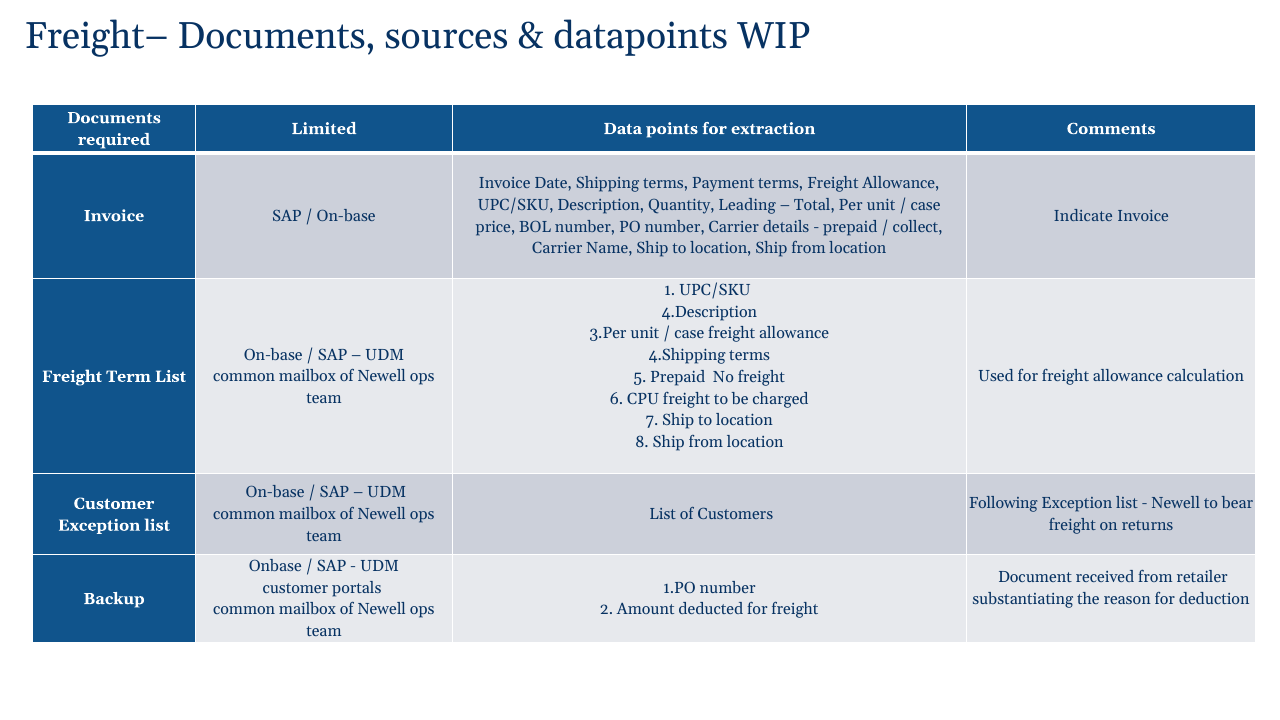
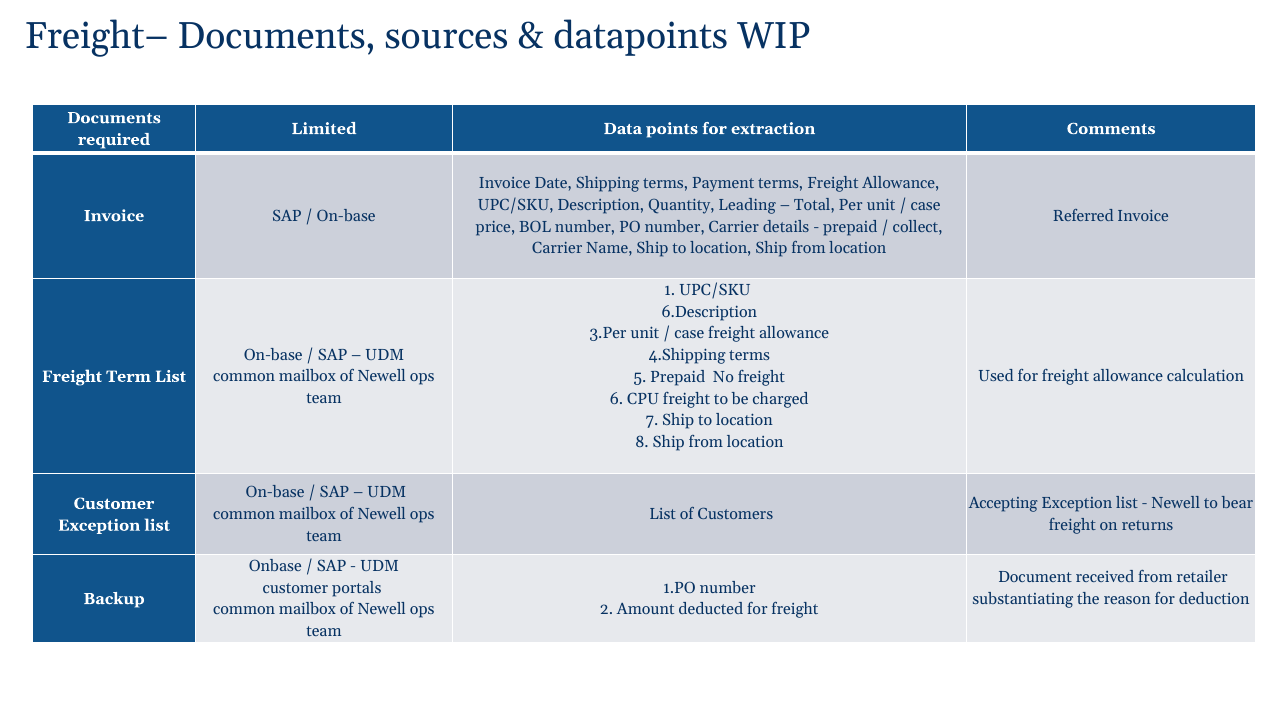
Indicate: Indicate -> Referred (1083, 216)
4.Description: 4.Description -> 6.Description (709, 312)
Following: Following -> Accepting (1003, 504)
